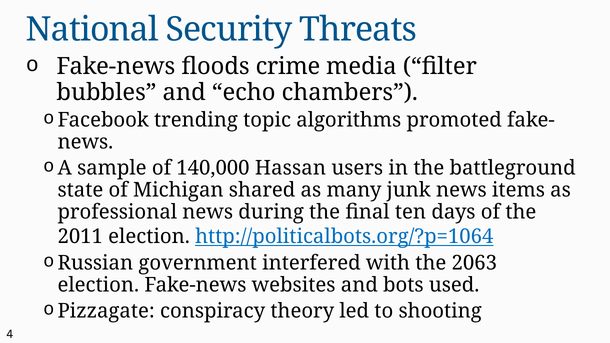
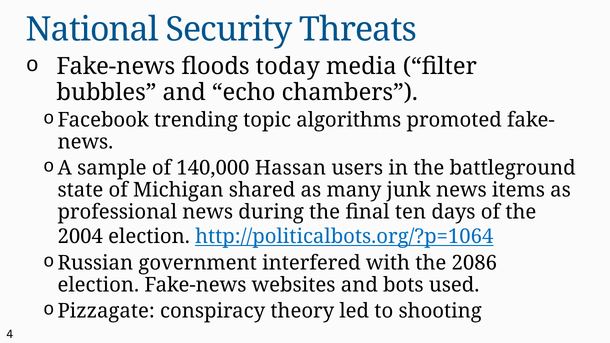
crime: crime -> today (288, 67)
2011: 2011 -> 2004 (80, 236)
2063: 2063 -> 2086 (474, 263)
